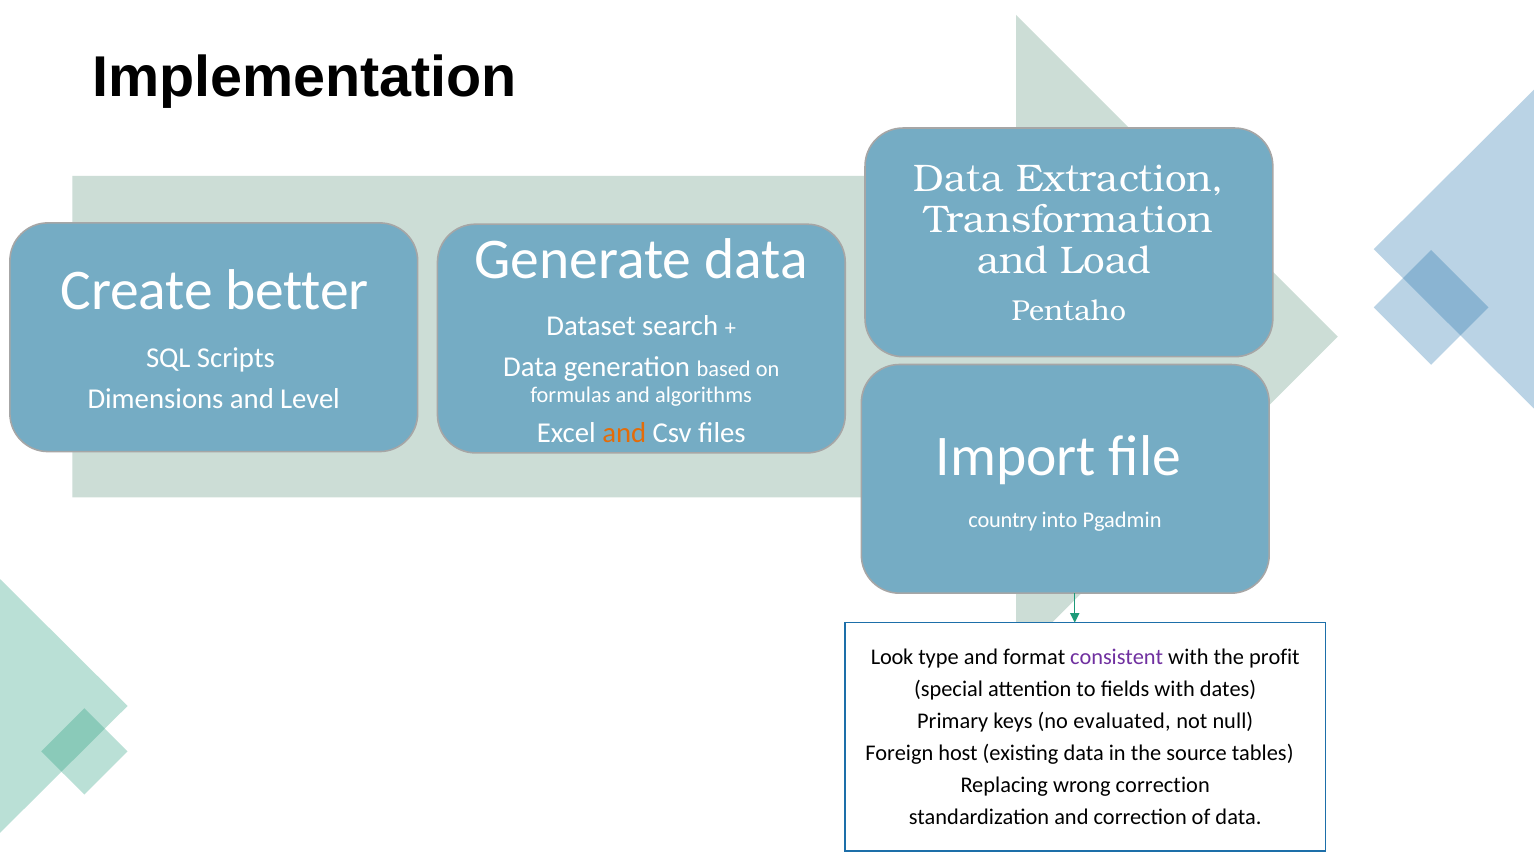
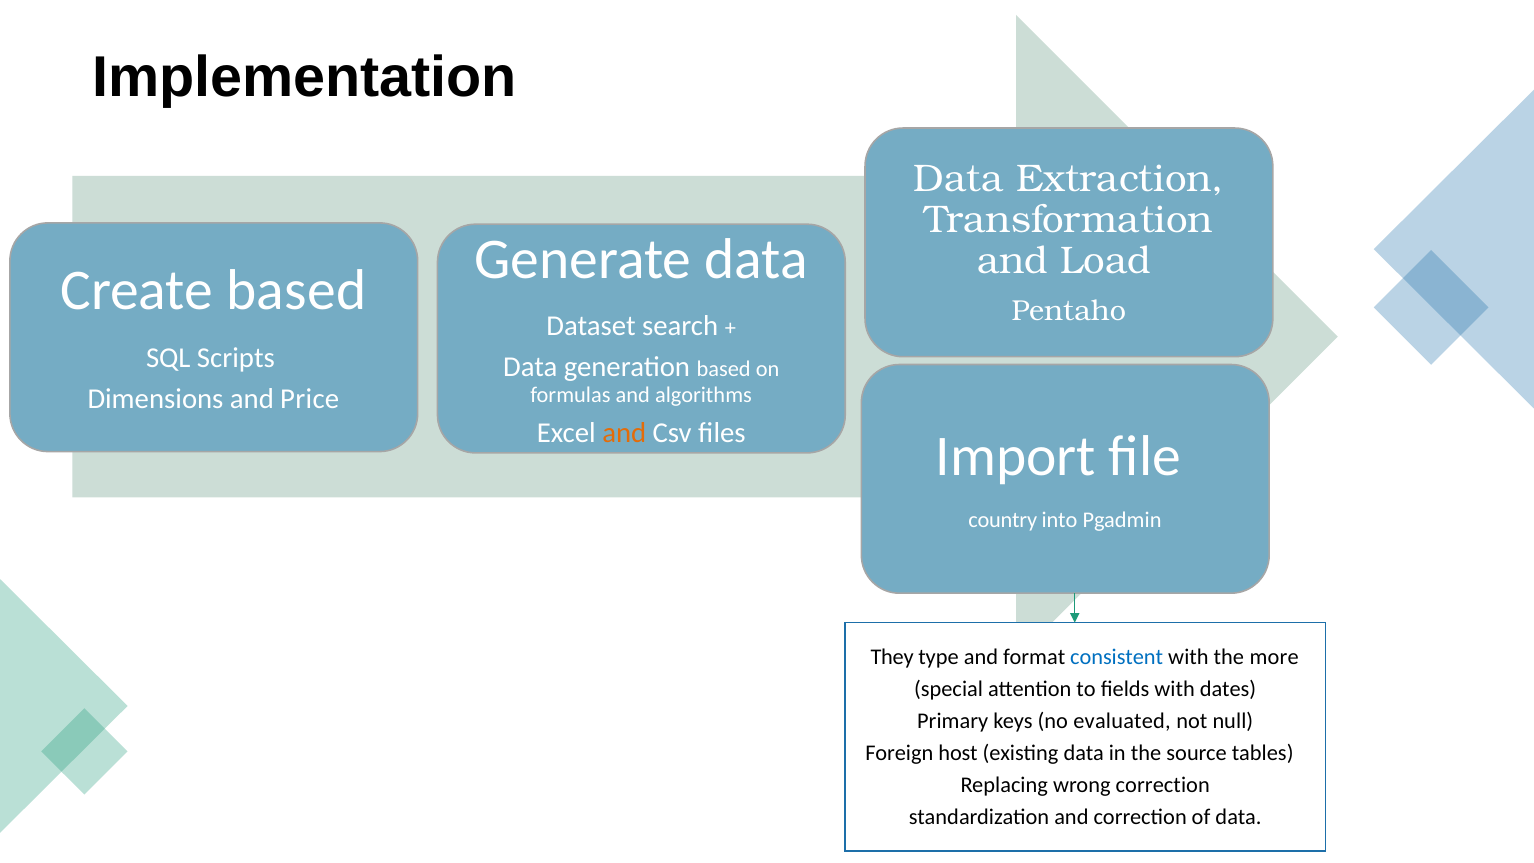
Create better: better -> based (296, 291)
Level: Level -> Price (310, 399)
Look: Look -> They (892, 657)
consistent colour: purple -> blue (1117, 657)
profit: profit -> more (1274, 657)
